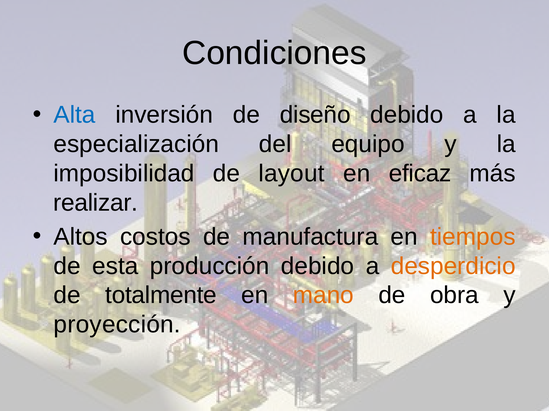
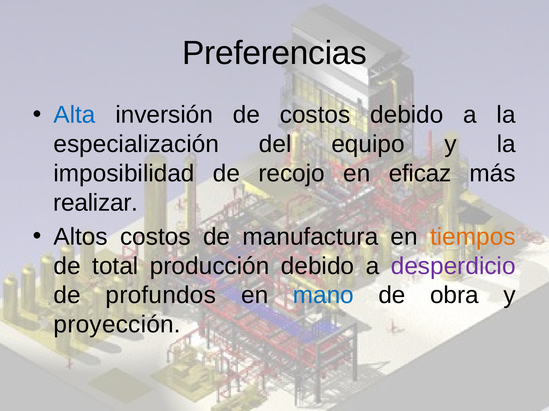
Condiciones: Condiciones -> Preferencias (275, 53)
de diseño: diseño -> costos (315, 115)
layout: layout -> recojo (292, 174)
esta: esta -> total (115, 266)
desperdicio colour: orange -> purple (453, 266)
totalmente: totalmente -> profundos (161, 296)
mano colour: orange -> blue (323, 296)
